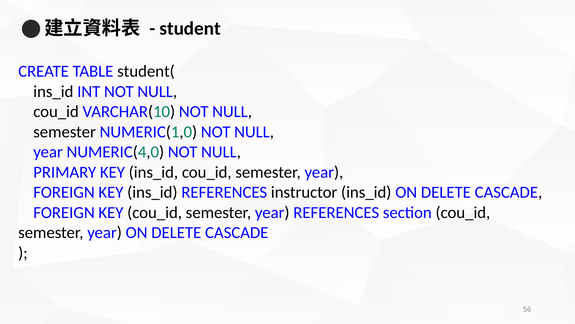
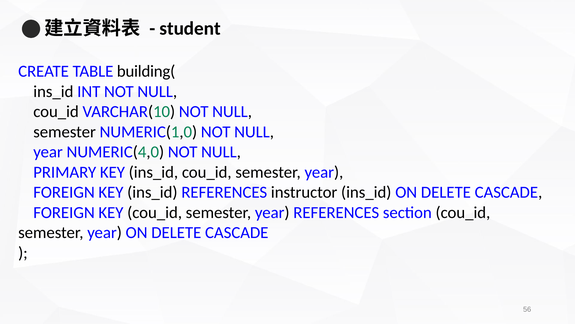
student(: student( -> building( (146, 71)
